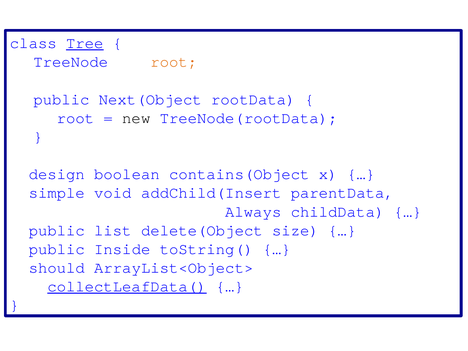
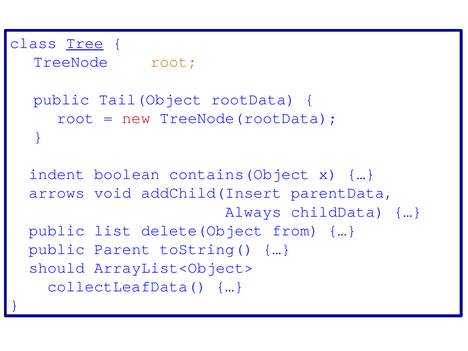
Next(Object: Next(Object -> Tail(Object (150, 99)
new colour: black -> red (136, 118)
design: design -> indent (57, 174)
simple: simple -> arrows (57, 193)
size: size -> from (296, 230)
Inside: Inside -> Parent (122, 249)
collectLeafData( underline: present -> none (127, 286)
